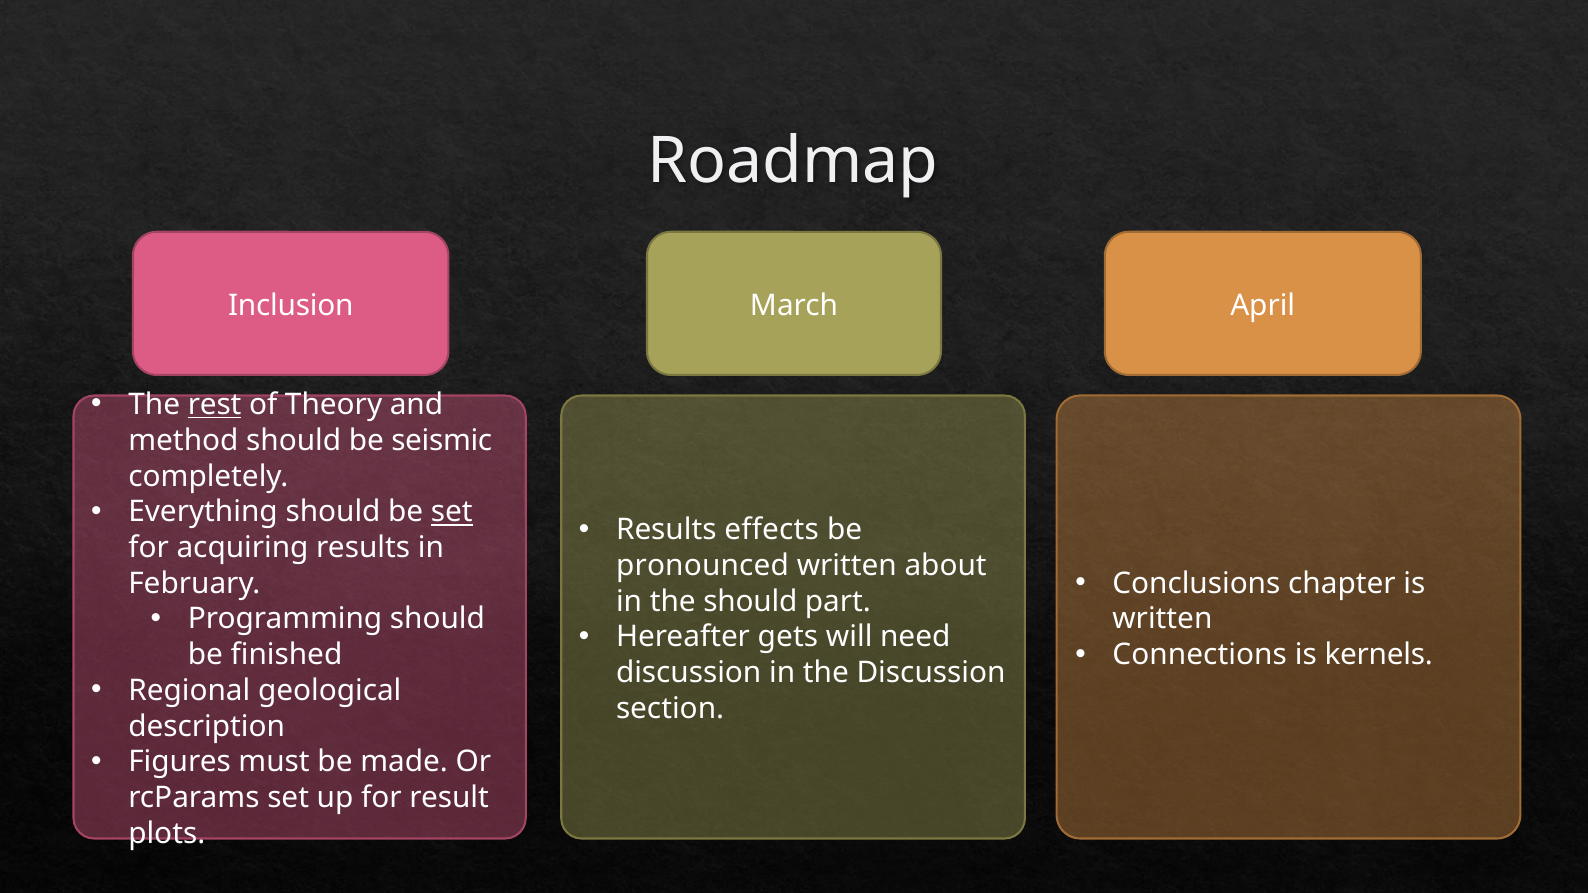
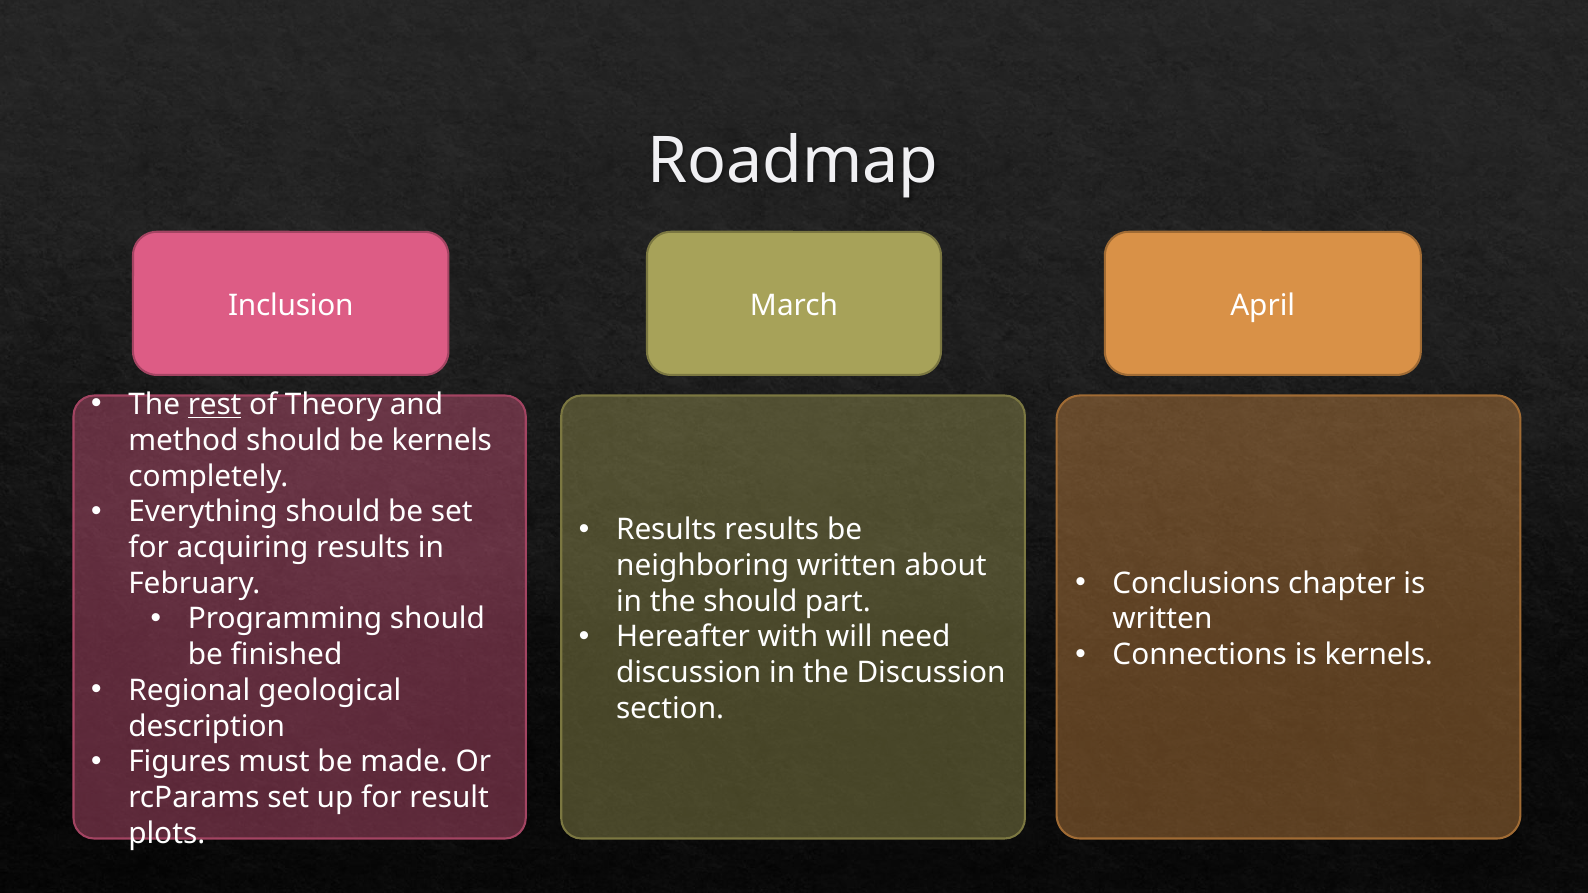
be seismic: seismic -> kernels (442, 441)
set underline: present -> none (452, 512)
Results effects: effects -> results (772, 530)
pronounced: pronounced -> neighboring (703, 566)
gets: gets -> with (788, 637)
